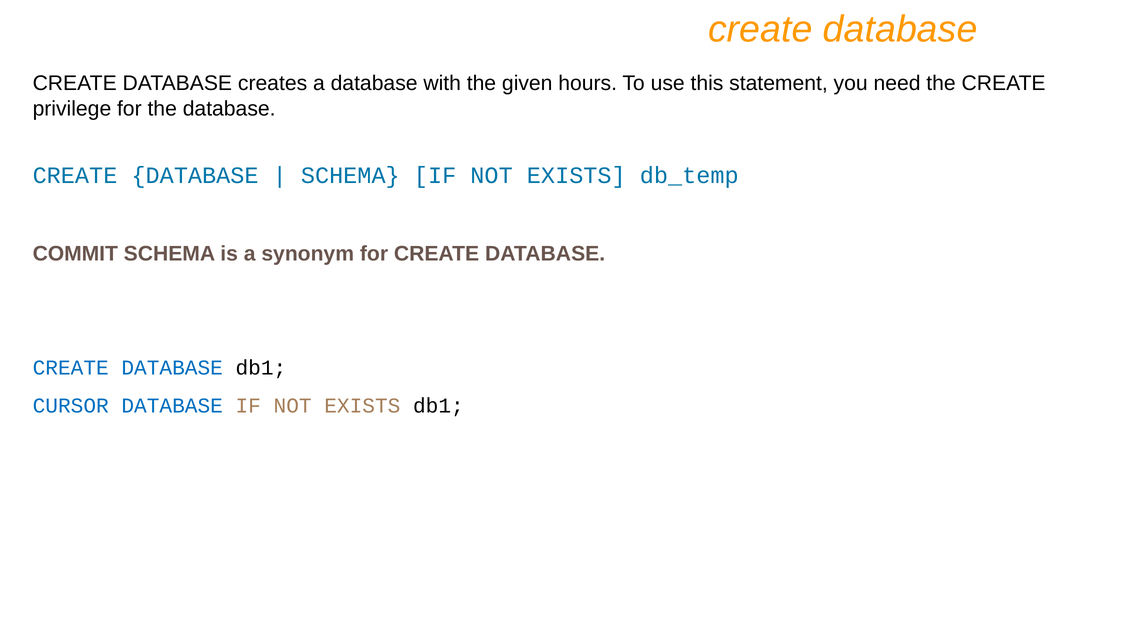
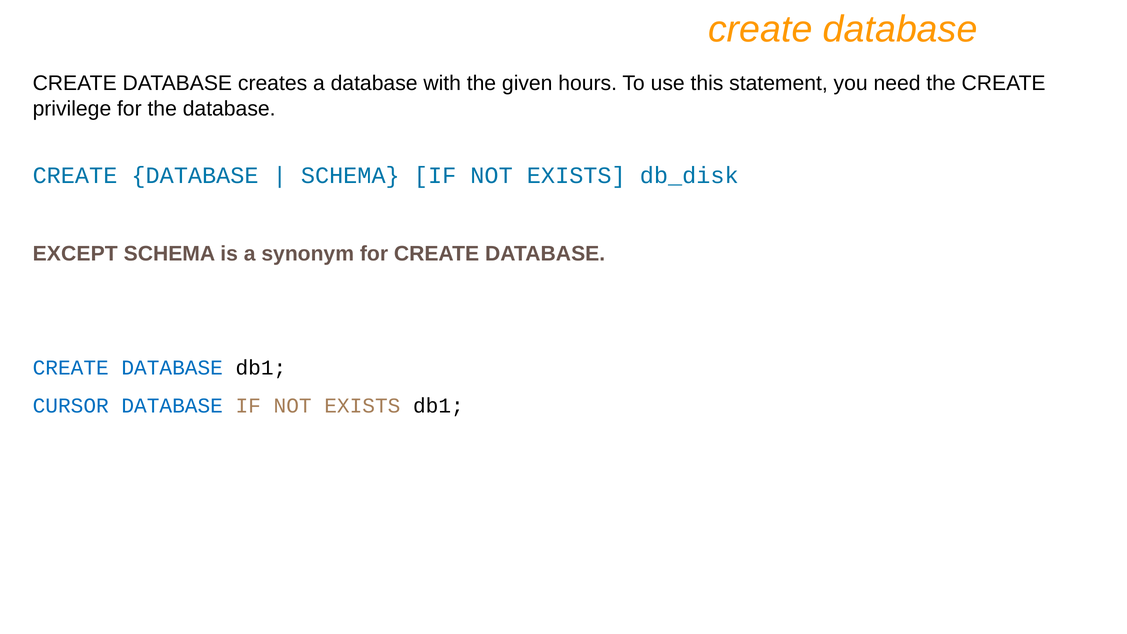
db_temp: db_temp -> db_disk (689, 175)
COMMIT: COMMIT -> EXCEPT (75, 254)
